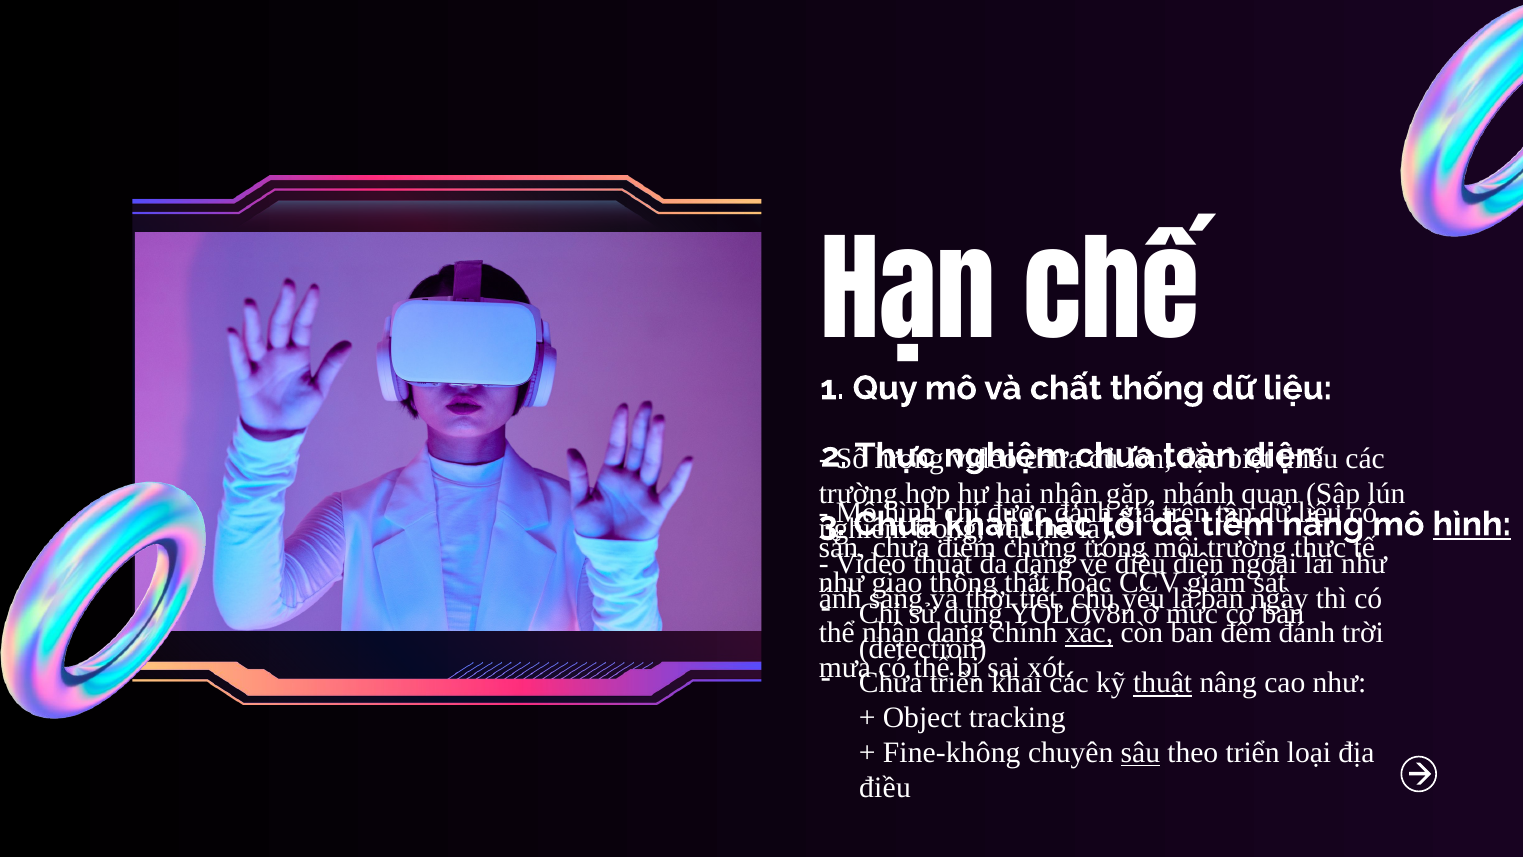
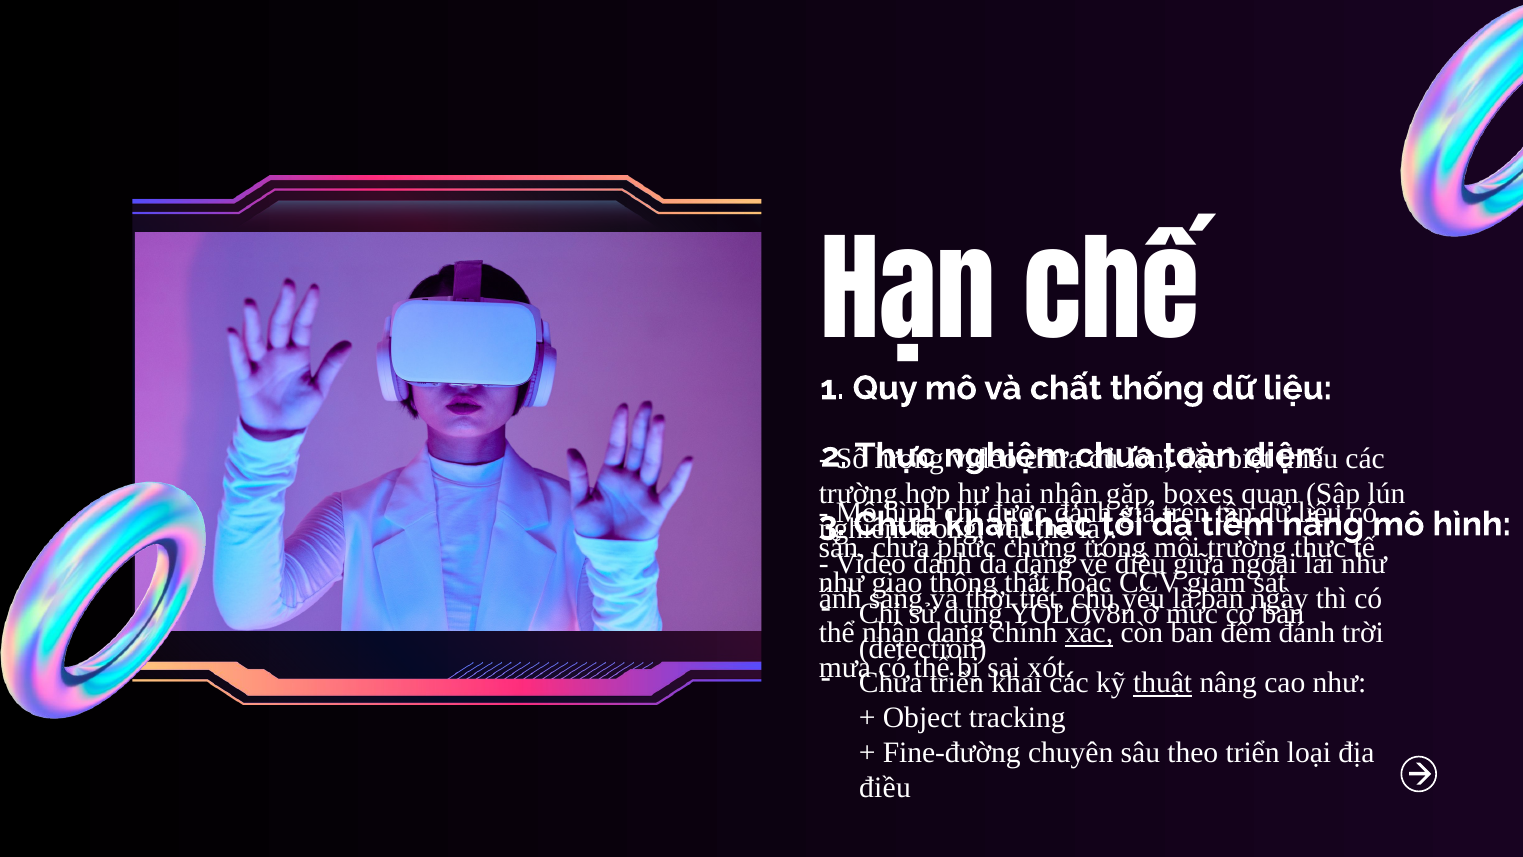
nhánh: nhánh -> boxes (1199, 494)
hình underline: present -> none (1472, 524)
điểm: điểm -> phức (967, 548)
Video thuật: thuật -> đánh (943, 563)
điều diện: diện -> giữa (1199, 563)
Fine-không: Fine-không -> Fine-đường (952, 752)
sâu underline: present -> none (1140, 752)
